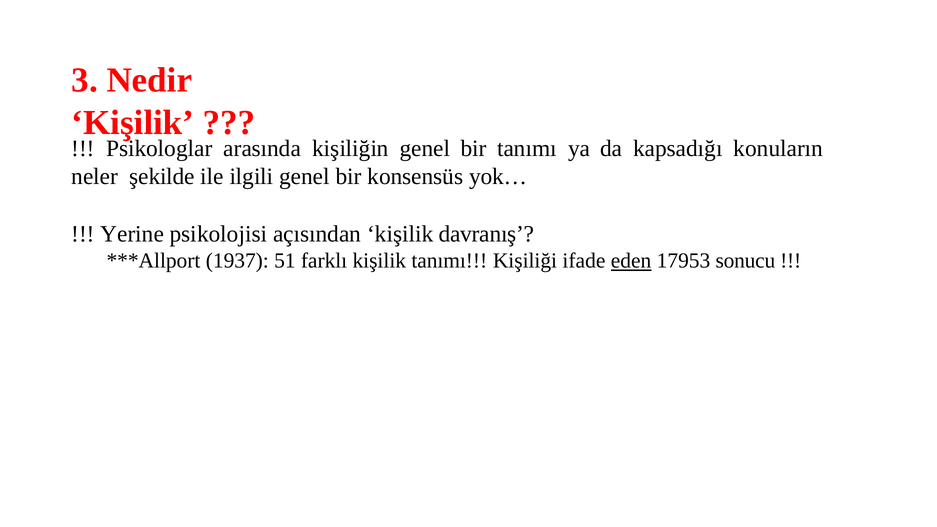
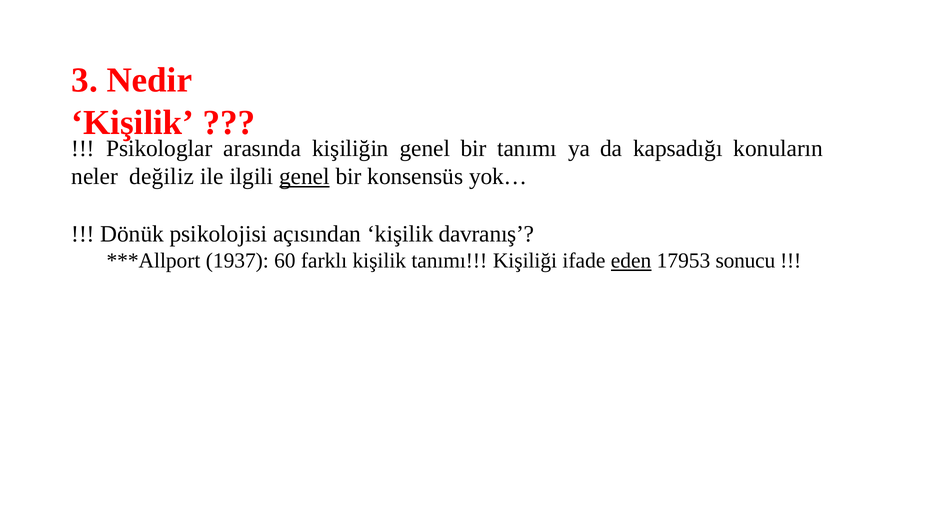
şekilde: şekilde -> değiliz (162, 177)
genel underline: none -> present (304, 177)
Yerine: Yerine -> Dönük (132, 234)
51: 51 -> 60 (285, 261)
